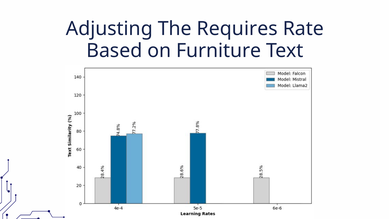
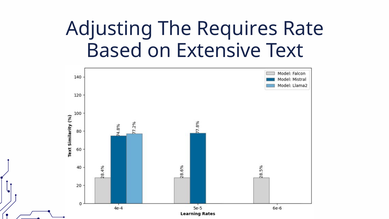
Furniture: Furniture -> Extensive (219, 51)
